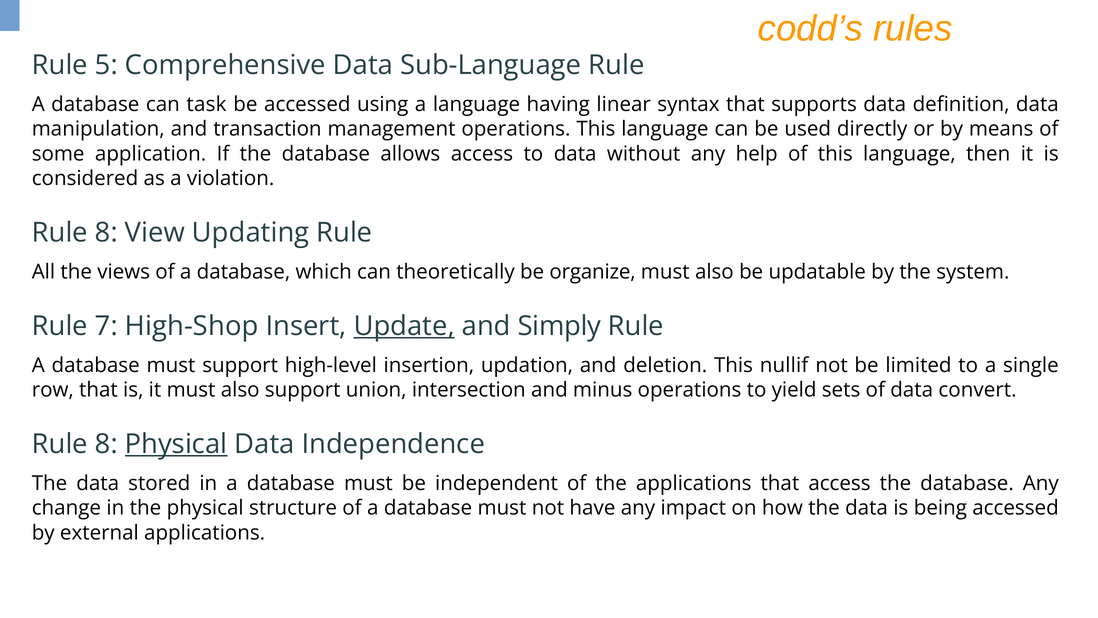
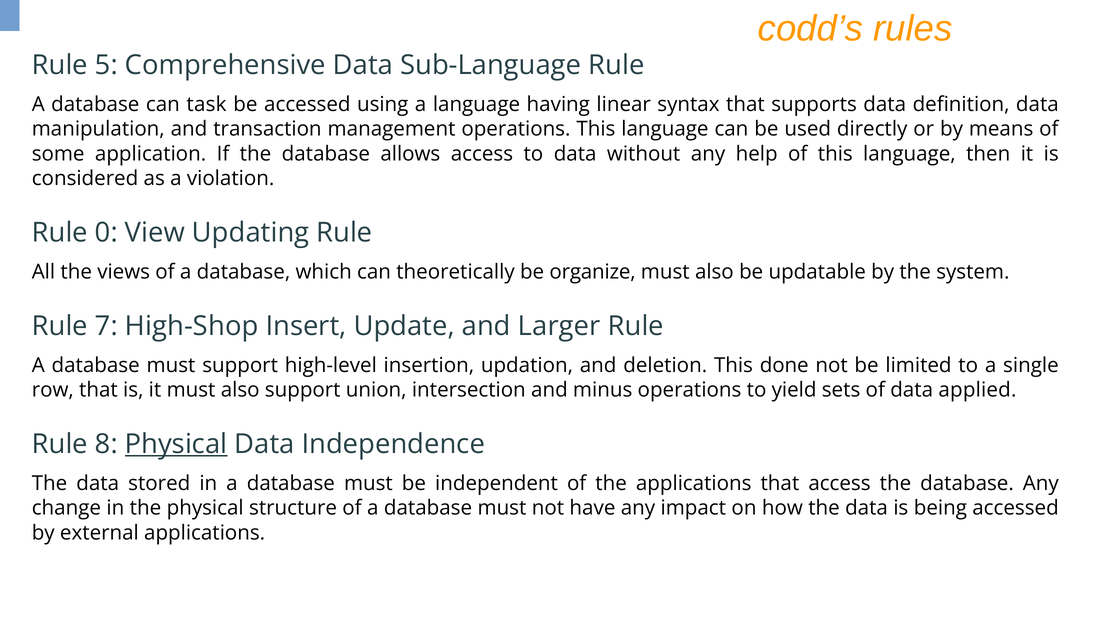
8: 8 -> 0 (106, 233)
Update underline: present -> none (404, 326)
Simply: Simply -> Larger (559, 326)
nullif: nullif -> done (784, 365)
convert: convert -> applied (977, 390)
